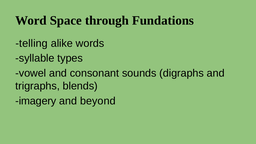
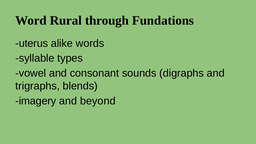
Space: Space -> Rural (66, 20)
telling: telling -> uterus (32, 43)
